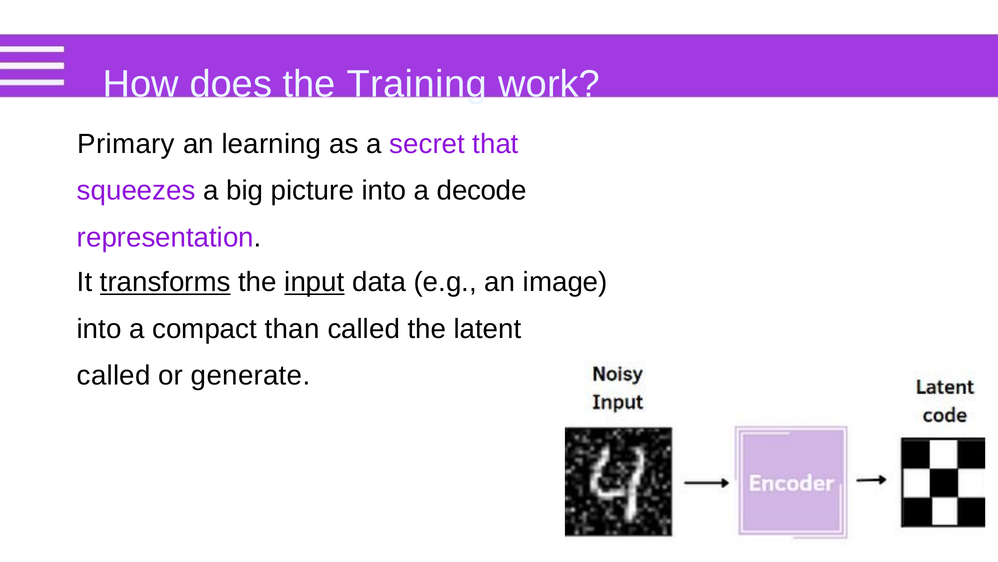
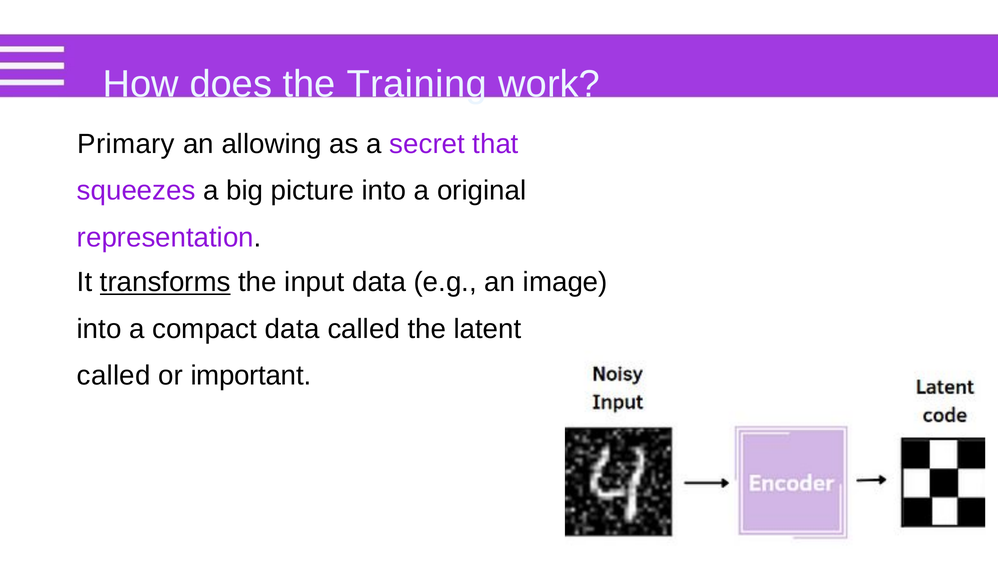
learning: learning -> allowing (272, 144)
decode: decode -> original (482, 191)
input underline: present -> none (314, 282)
compact than: than -> data (292, 329)
generate: generate -> important (251, 375)
